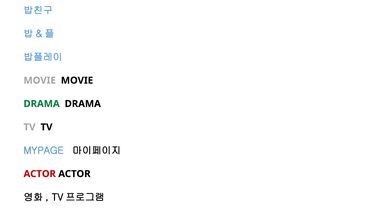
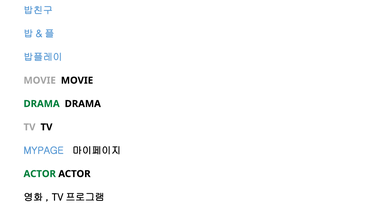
ACTOR colour: red -> green (40, 174)
